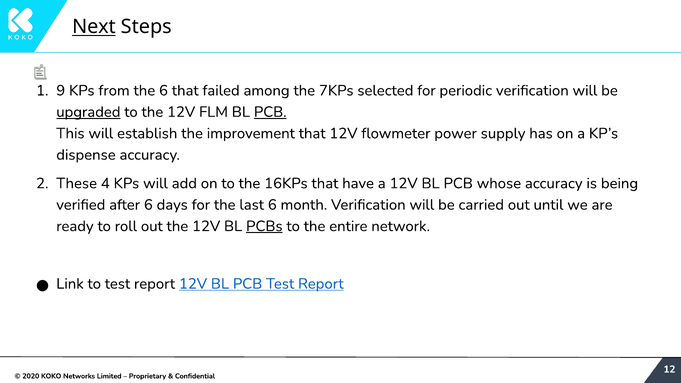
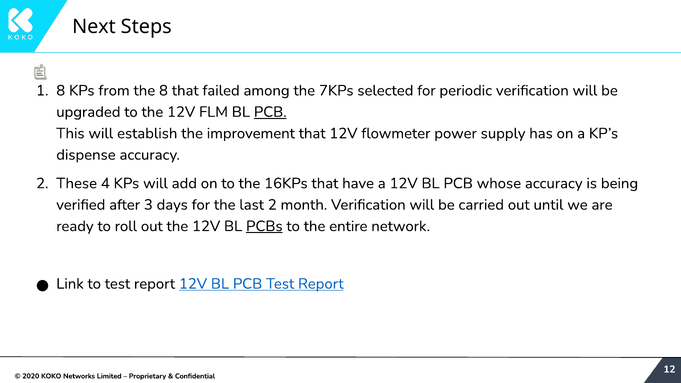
Next underline: present -> none (94, 27)
1 9: 9 -> 8 (61, 91)
the 6: 6 -> 8 (163, 91)
upgraded underline: present -> none (88, 112)
after 6: 6 -> 3 (148, 205)
last 6: 6 -> 2 (272, 205)
